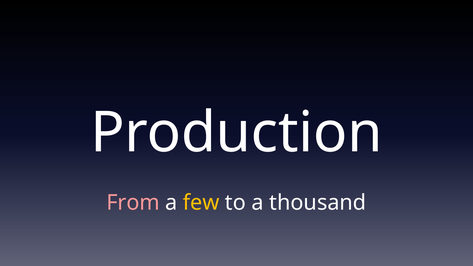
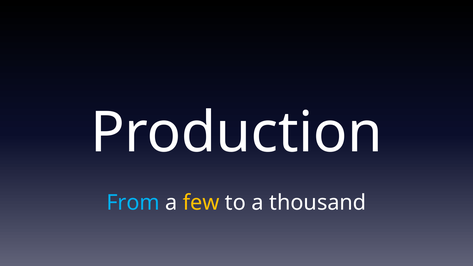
From colour: pink -> light blue (133, 203)
